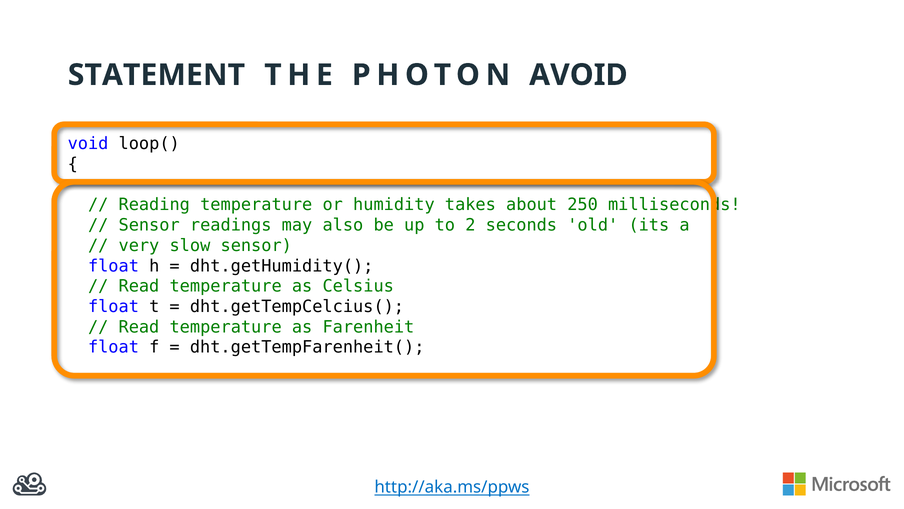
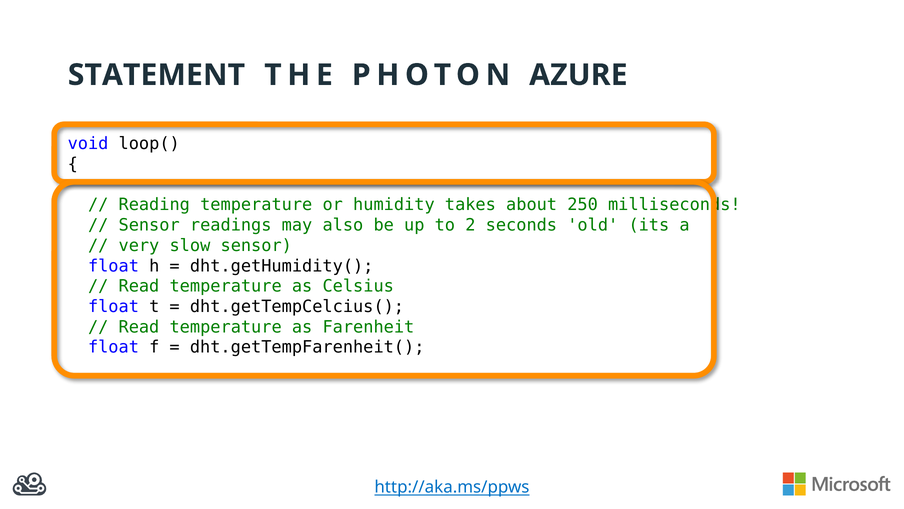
AVOID: AVOID -> AZURE (578, 75)
